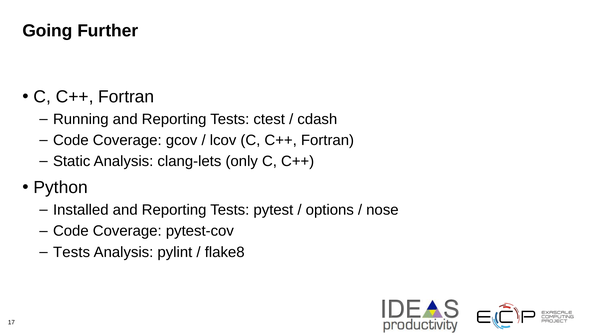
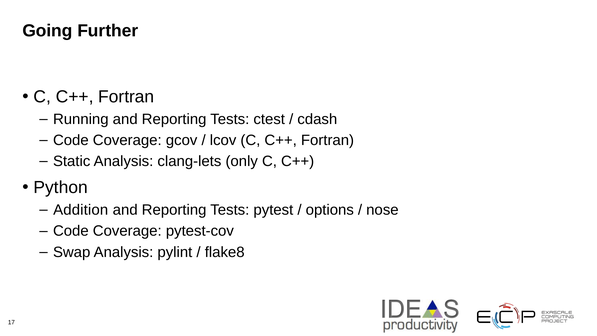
Installed: Installed -> Addition (81, 210)
Tests: Tests -> Swap (72, 252)
